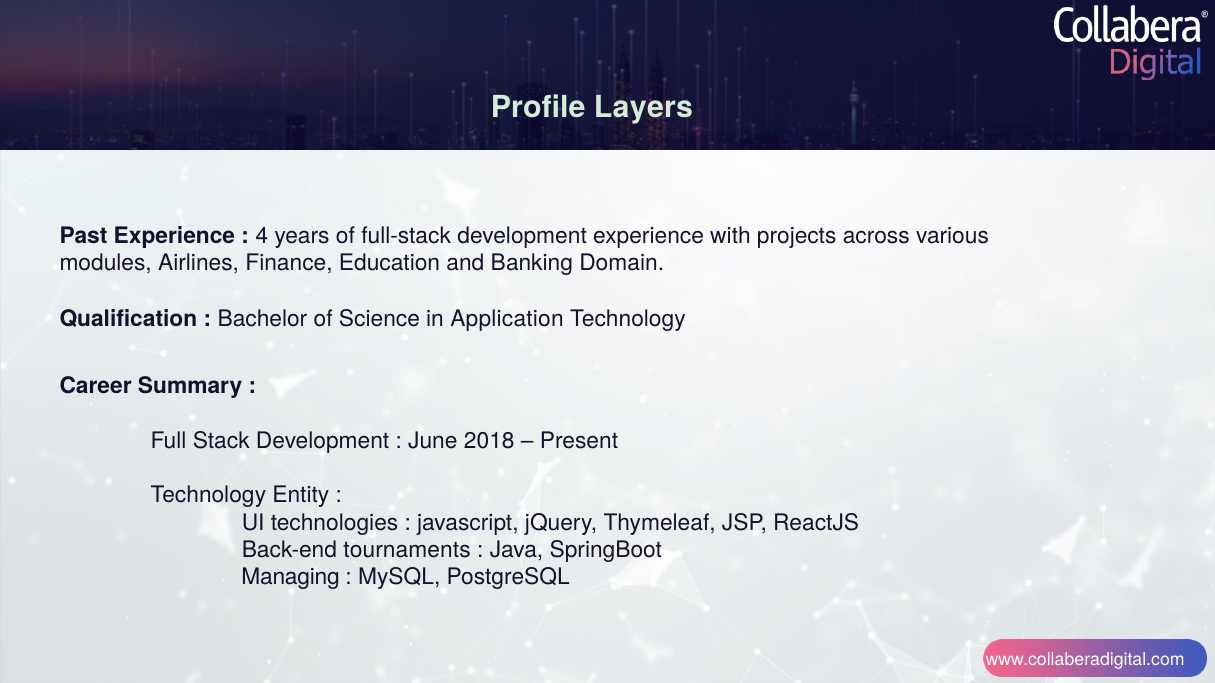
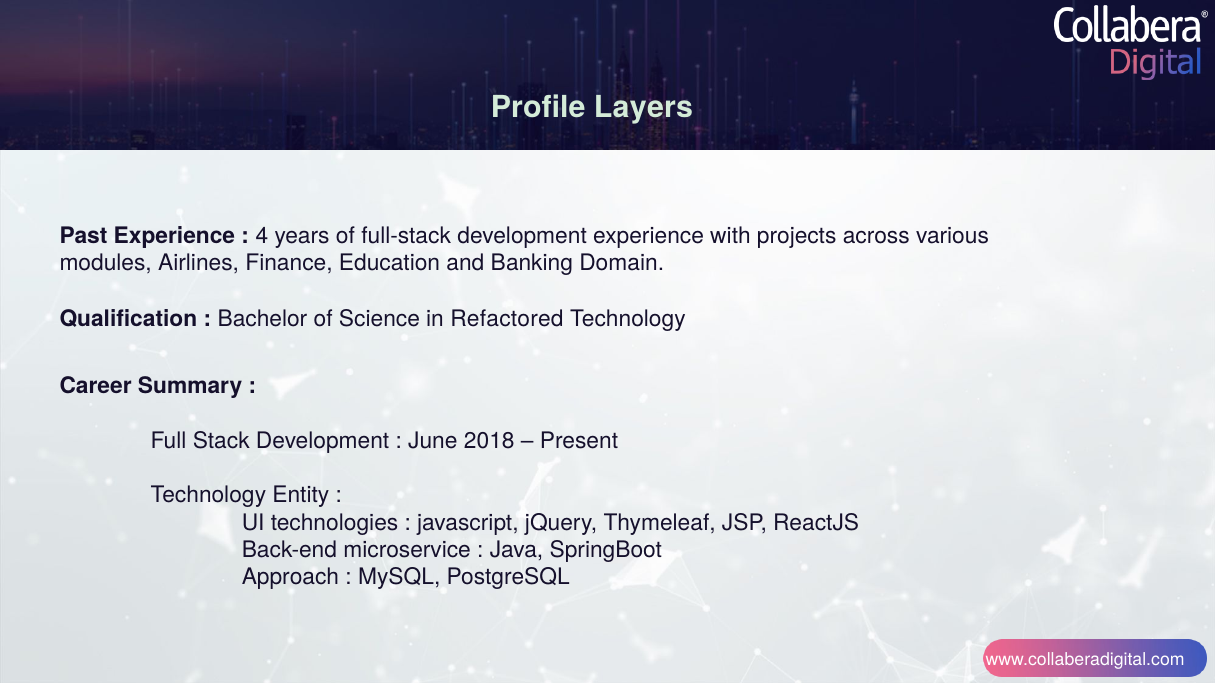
Application: Application -> Refactored (507, 320)
tournaments: tournaments -> microservice (407, 550)
Managing: Managing -> Approach (290, 578)
